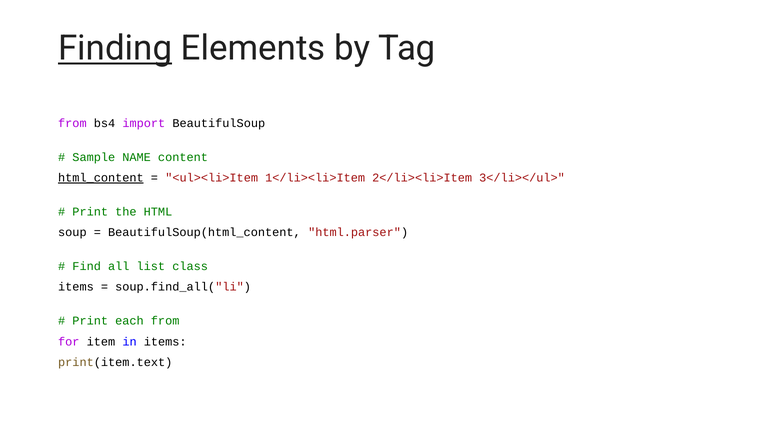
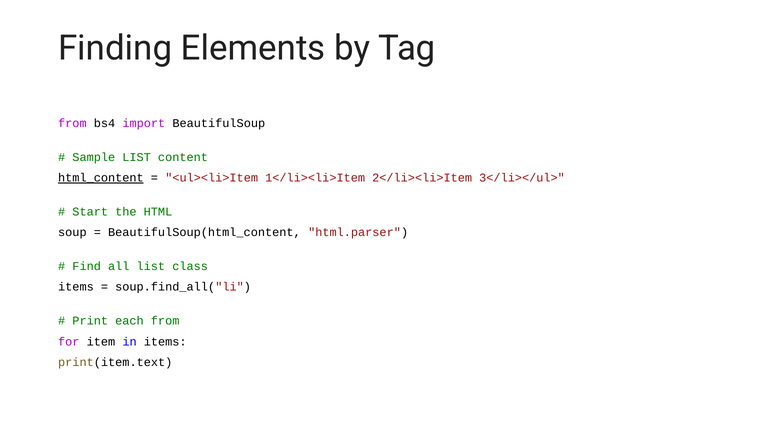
Finding underline: present -> none (115, 48)
Sample NAME: NAME -> LIST (137, 157)
Print: Print -> Start (90, 211)
